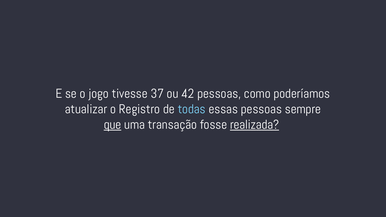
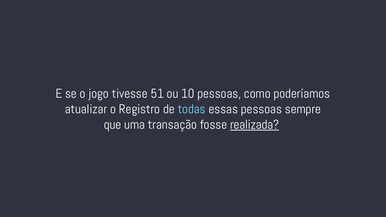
37: 37 -> 51 (157, 94)
42: 42 -> 10 (188, 94)
que underline: present -> none (113, 125)
